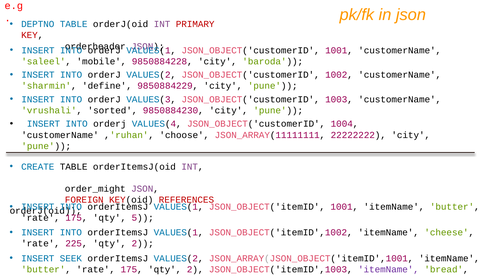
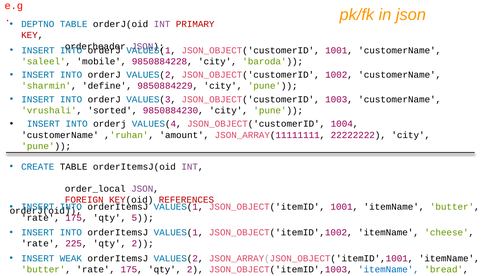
choose: choose -> amount (184, 135)
order_might: order_might -> order_local (95, 189)
SEEK: SEEK -> WEAK (71, 259)
itemName colour: purple -> blue (388, 270)
